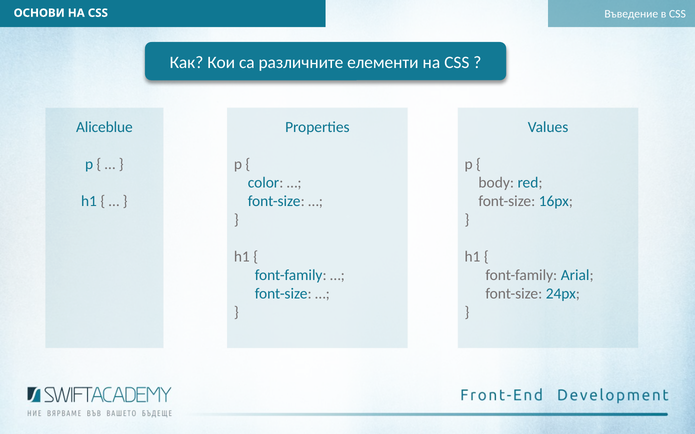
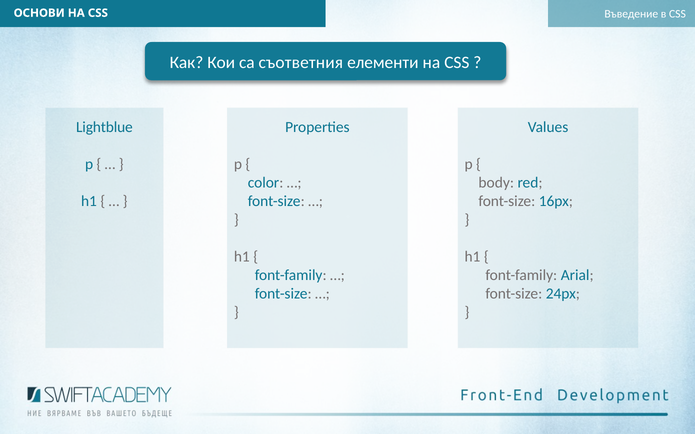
различните: различните -> съответния (301, 62)
Aliceblue: Aliceblue -> Lightblue (104, 127)
